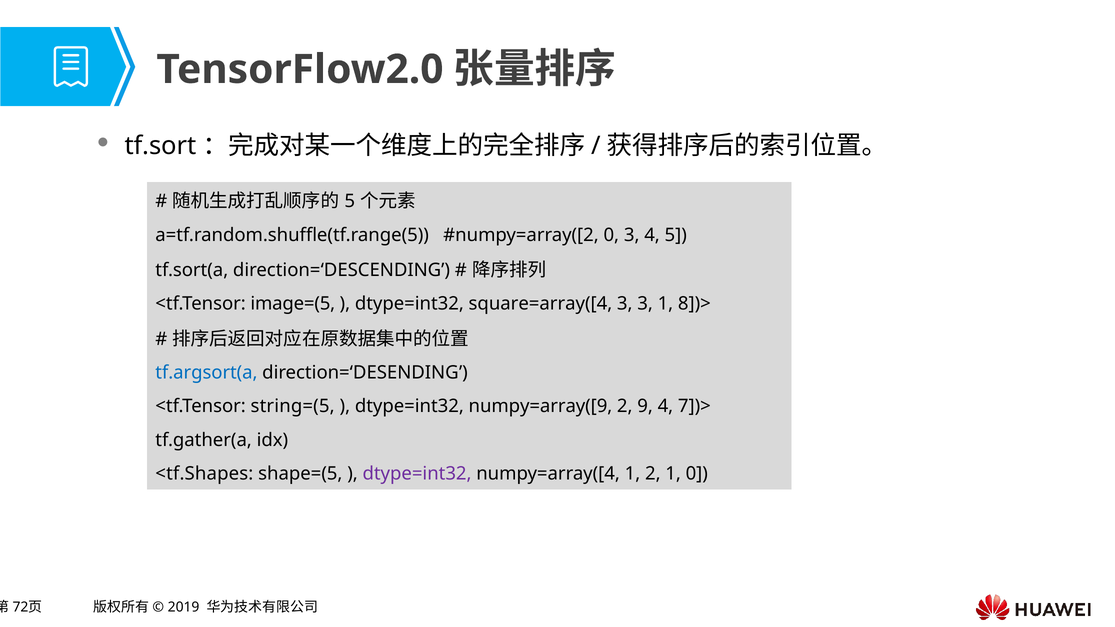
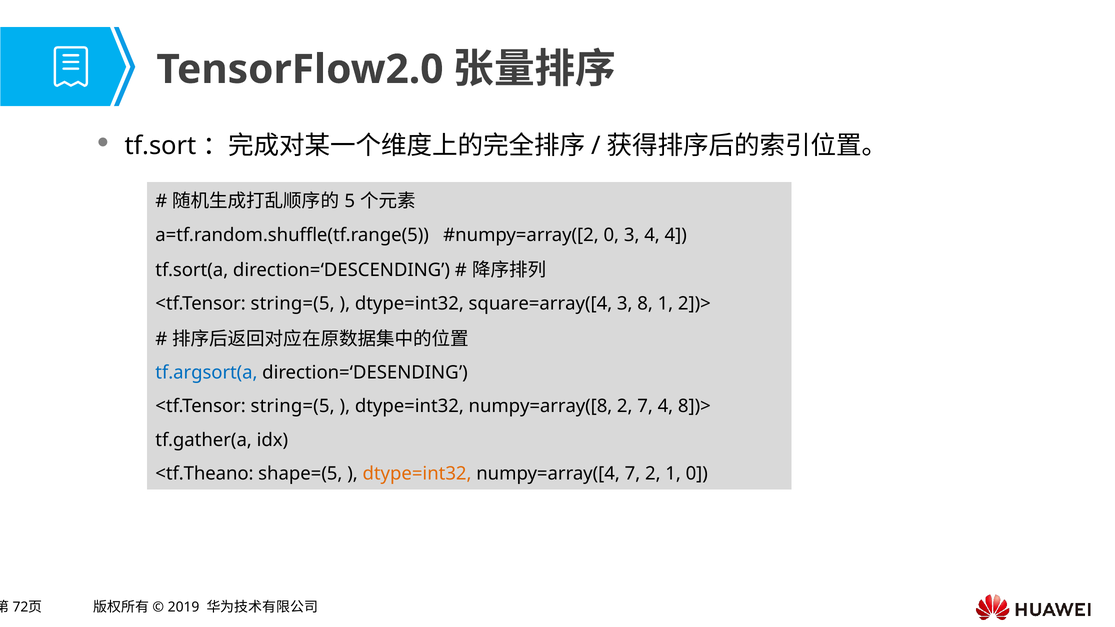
4 5: 5 -> 4 (676, 235)
image=(5: image=(5 -> string=(5 (293, 304)
3 3: 3 -> 8 (645, 304)
8])>: 8])> -> 2])> (694, 304)
numpy=array([9: numpy=array([9 -> numpy=array([8 (540, 406)
2 9: 9 -> 7 (645, 406)
7])>: 7])> -> 8])> (694, 406)
<tf.Shapes: <tf.Shapes -> <tf.Theano (204, 474)
dtype=int32 colour: purple -> orange (417, 474)
numpy=array([4 1: 1 -> 7 (632, 474)
